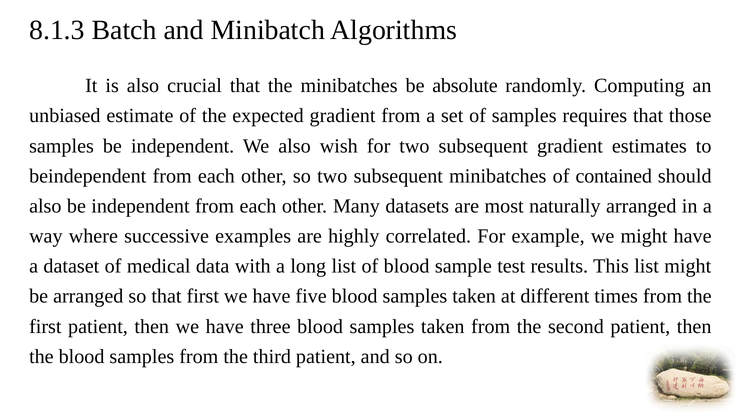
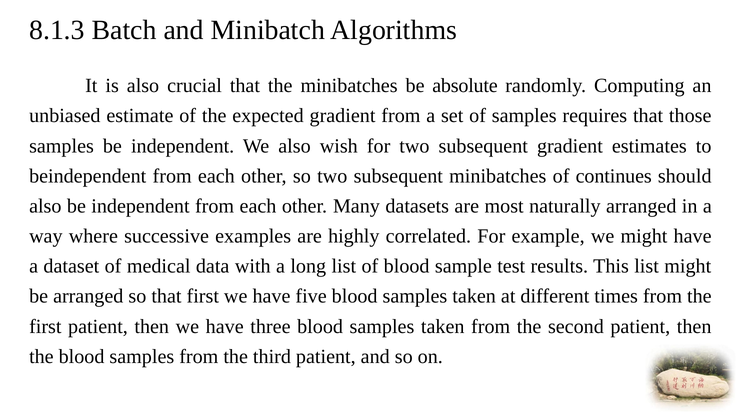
contained: contained -> continues (614, 176)
